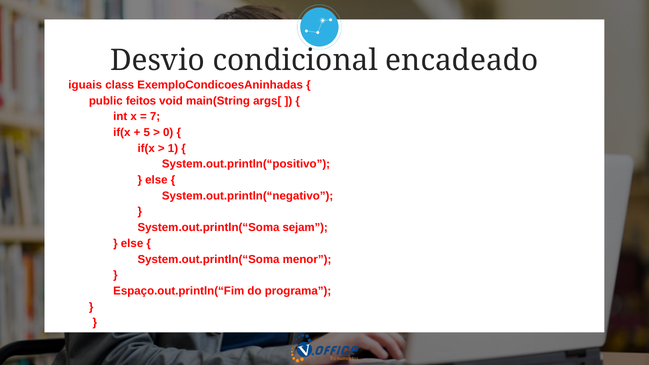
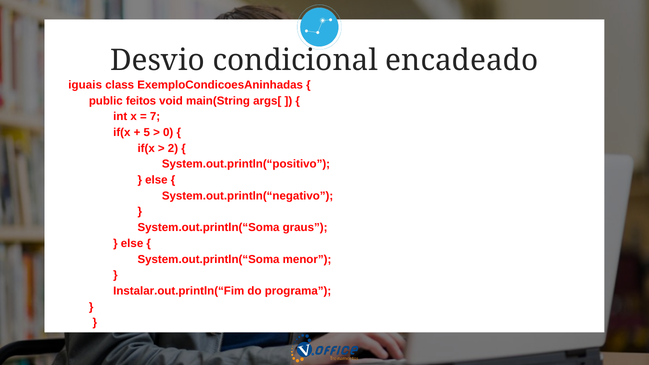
1: 1 -> 2 (173, 148)
sejam: sejam -> graus (305, 228)
Espaço.out.println(“Fim: Espaço.out.println(“Fim -> Instalar.out.println(“Fim (179, 291)
